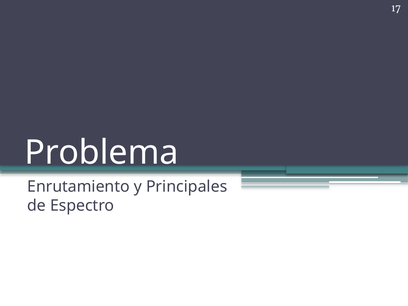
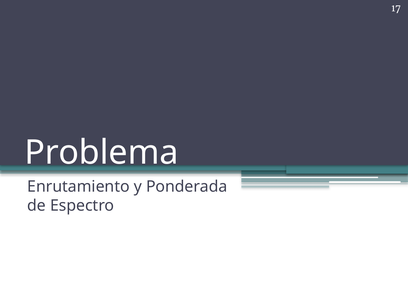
Principales: Principales -> Ponderada (187, 187)
